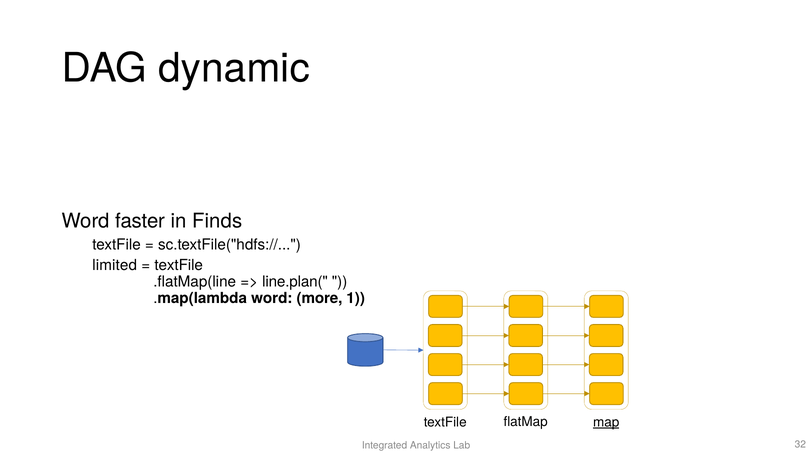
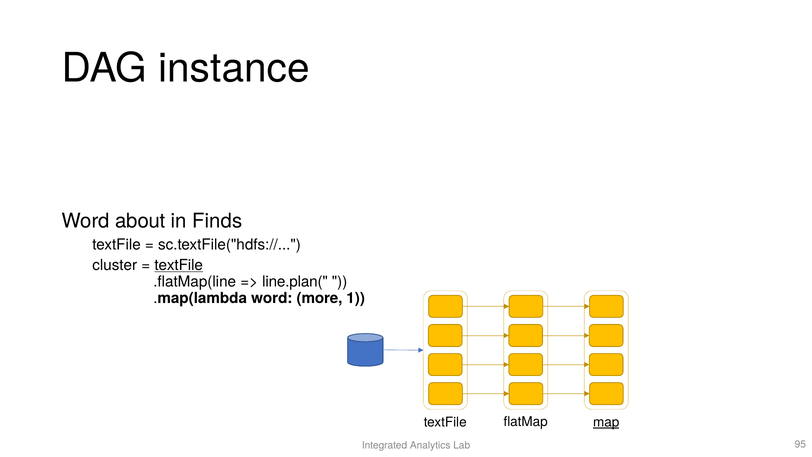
dynamic: dynamic -> instance (234, 68)
faster: faster -> about (140, 221)
limited: limited -> cluster (115, 265)
textFile underline: none -> present (179, 265)
32: 32 -> 95 (800, 444)
